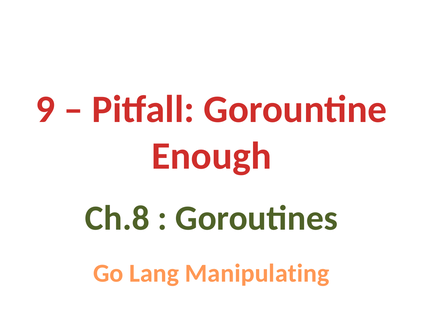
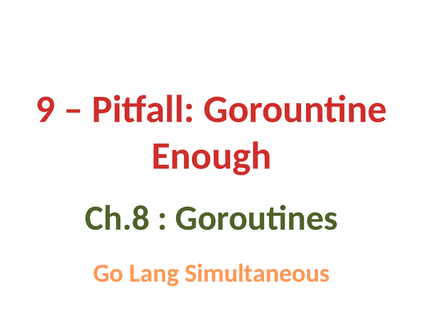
Manipulating: Manipulating -> Simultaneous (257, 273)
